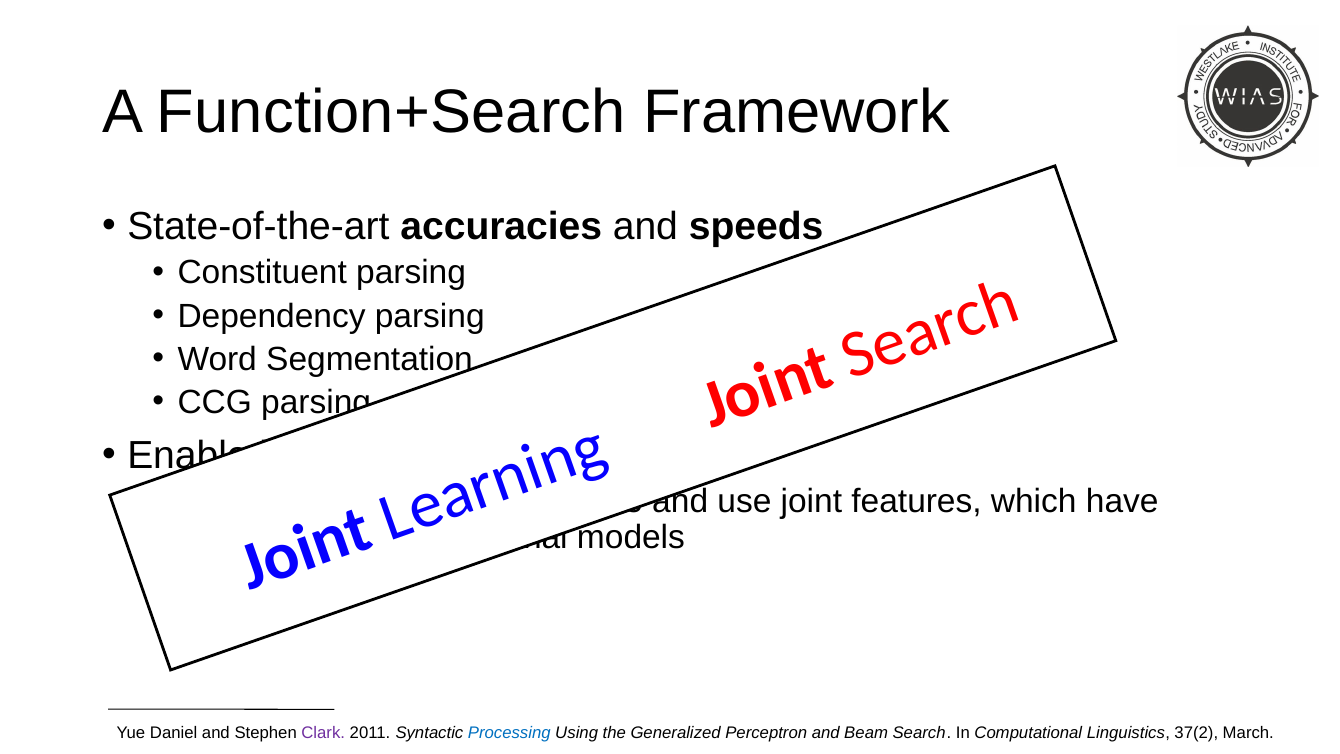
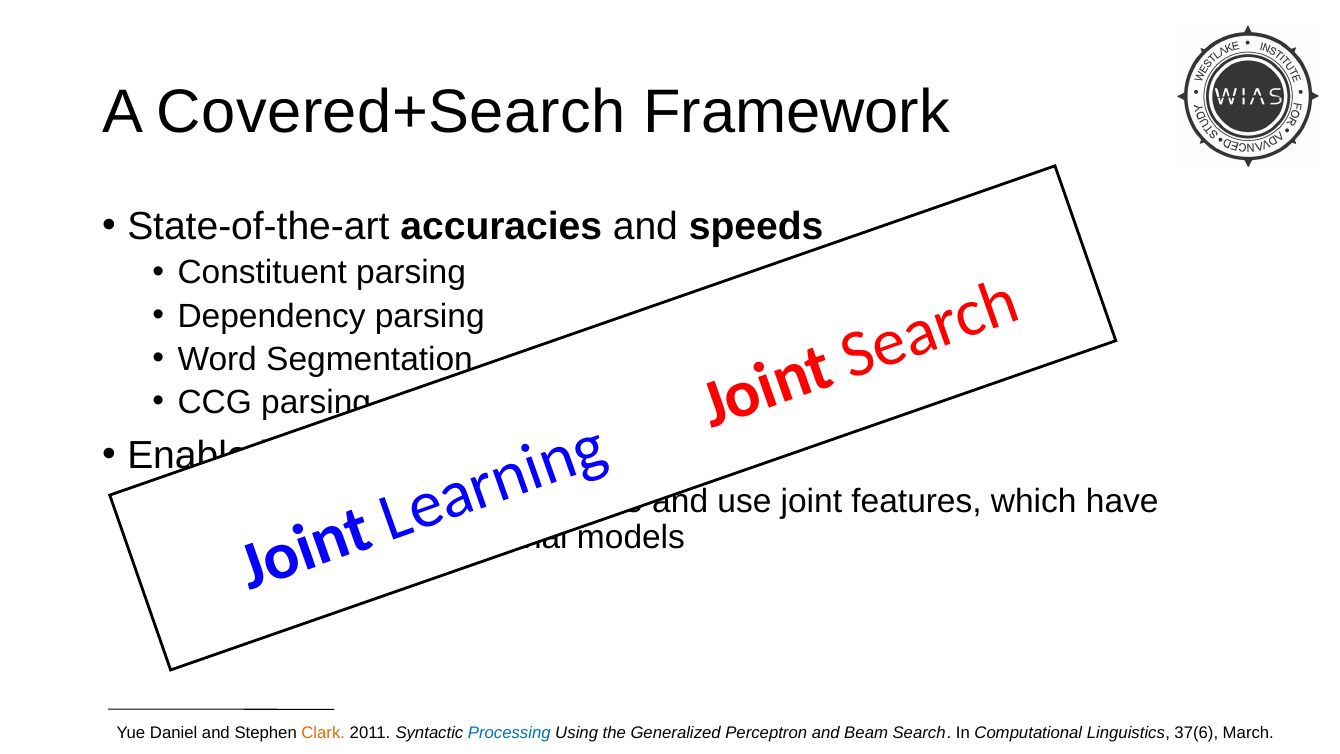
Function+Search: Function+Search -> Covered+Search (391, 113)
Clark colour: purple -> orange (323, 732)
37(2: 37(2 -> 37(6 (1196, 732)
